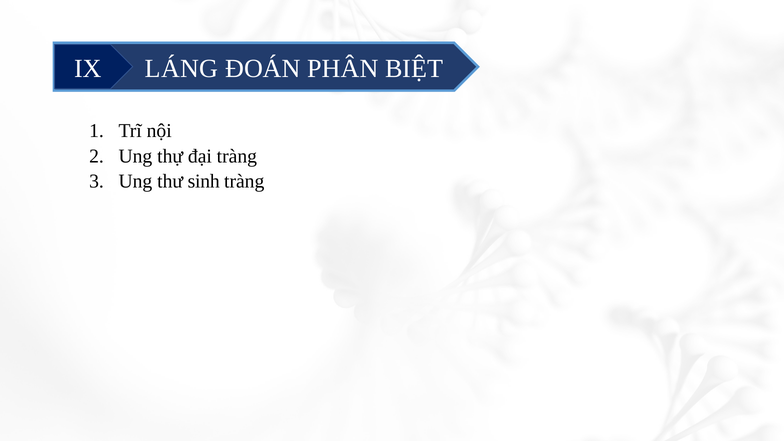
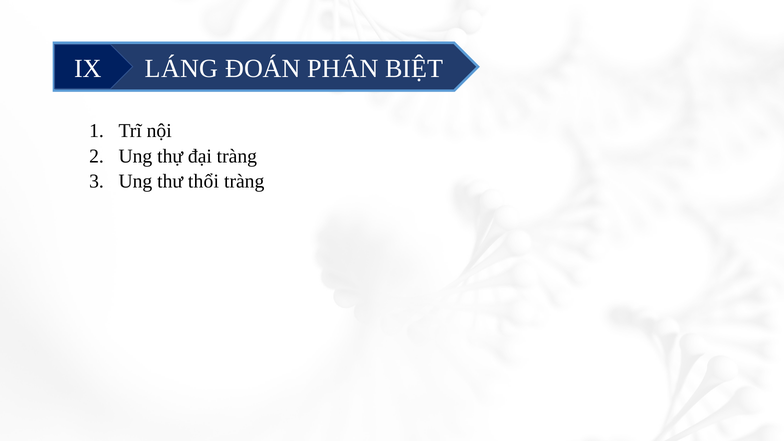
sinh: sinh -> thổi (203, 181)
